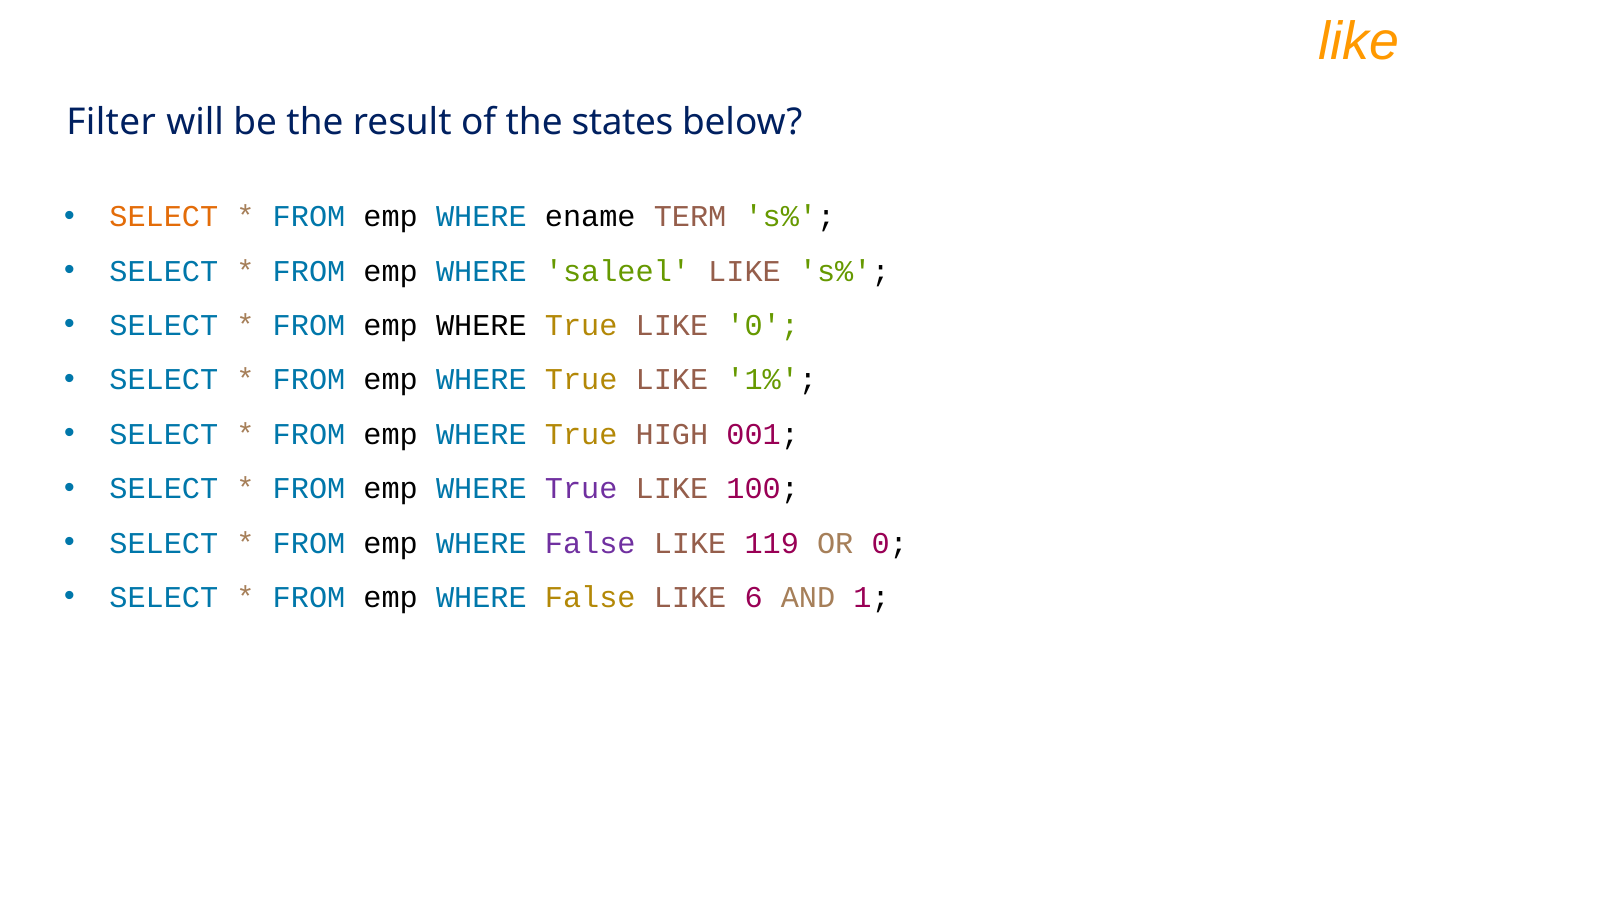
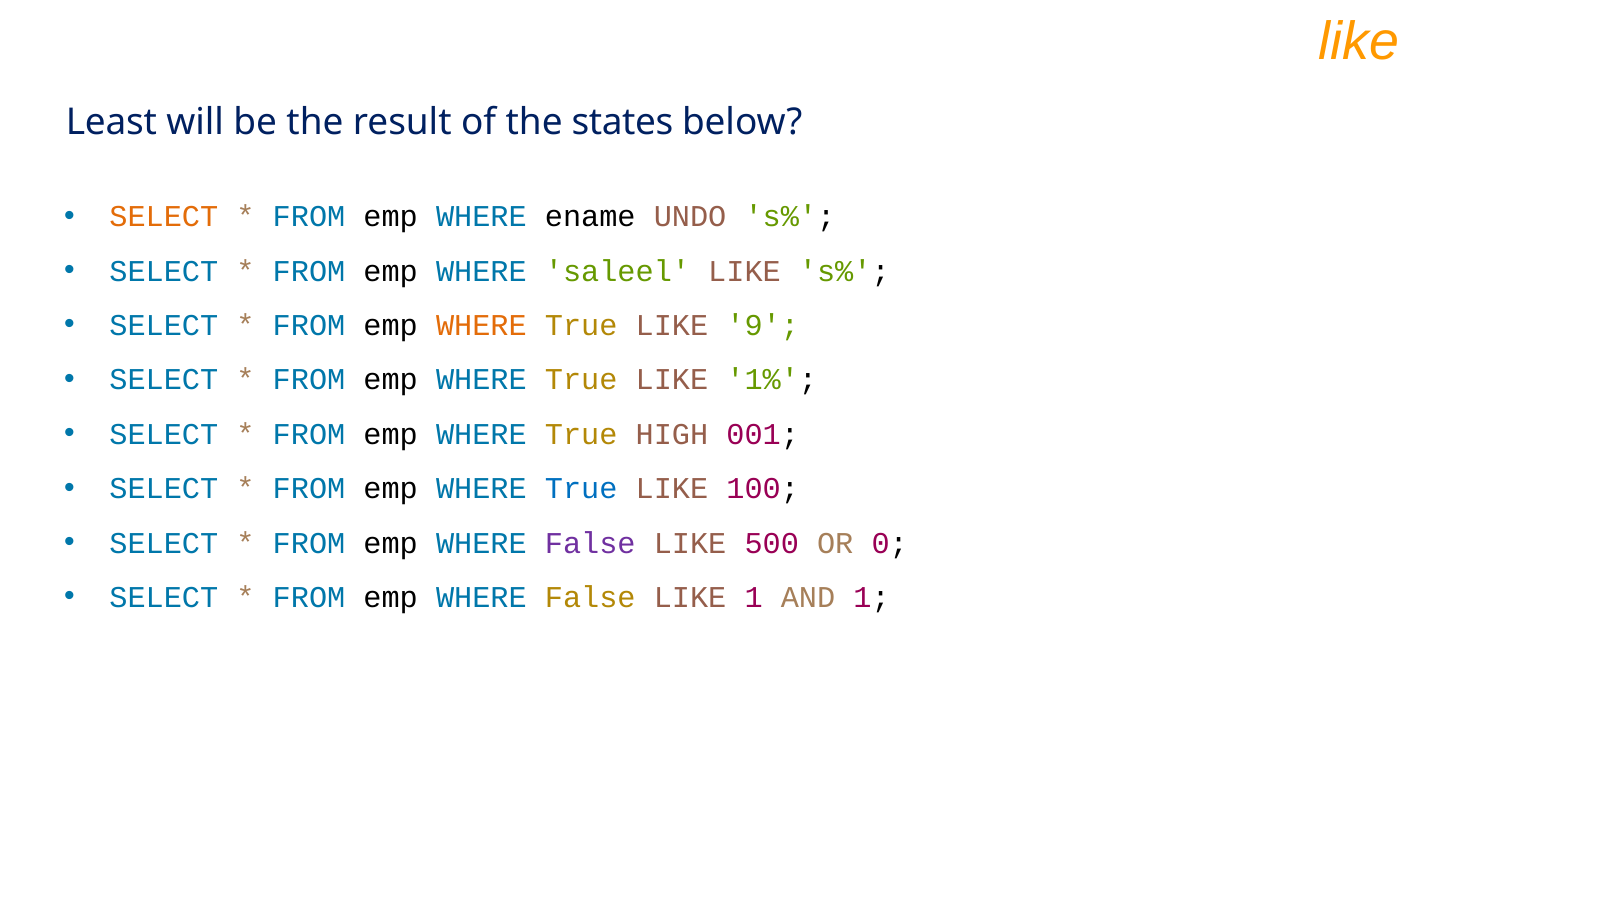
Filter: Filter -> Least (111, 122)
TERM: TERM -> UNDO (690, 217)
WHERE colour: black -> orange (481, 326)
LIKE 0: 0 -> 9 (763, 326)
True colour: purple -> blue (581, 489)
119: 119 -> 500 (772, 543)
LIKE 6: 6 -> 1 (754, 598)
